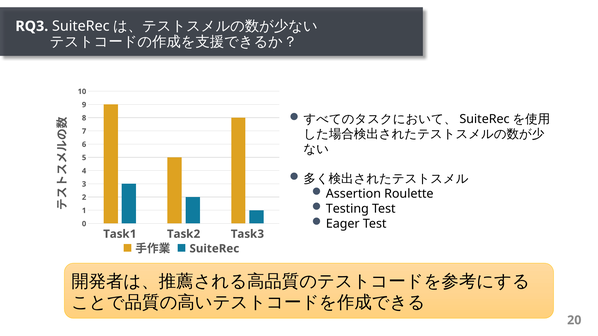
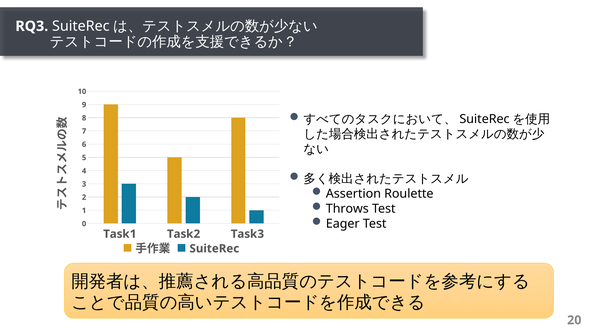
Testing: Testing -> Throws (347, 209)
